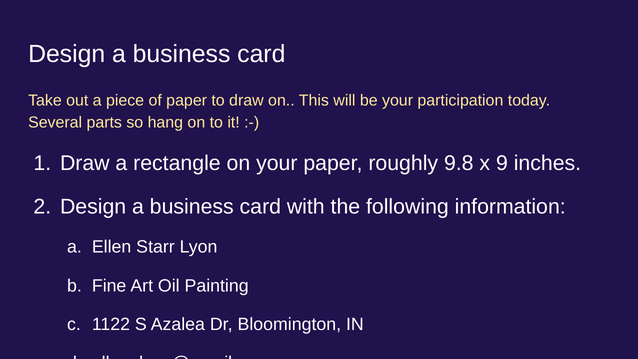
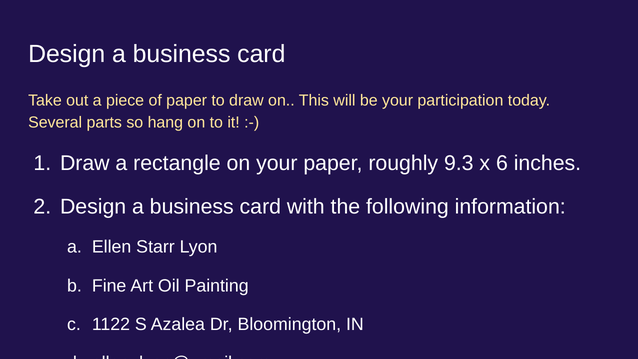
9.8: 9.8 -> 9.3 (459, 163)
9: 9 -> 6 (502, 163)
